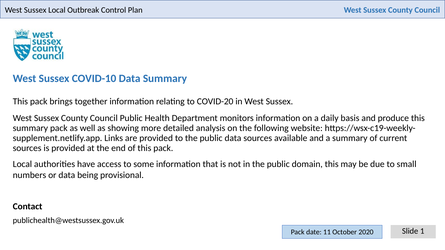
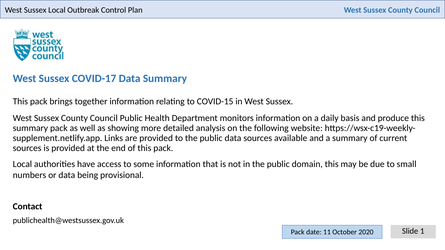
COVID-10: COVID-10 -> COVID-17 (94, 79)
COVID-20: COVID-20 -> COVID-15 (215, 102)
